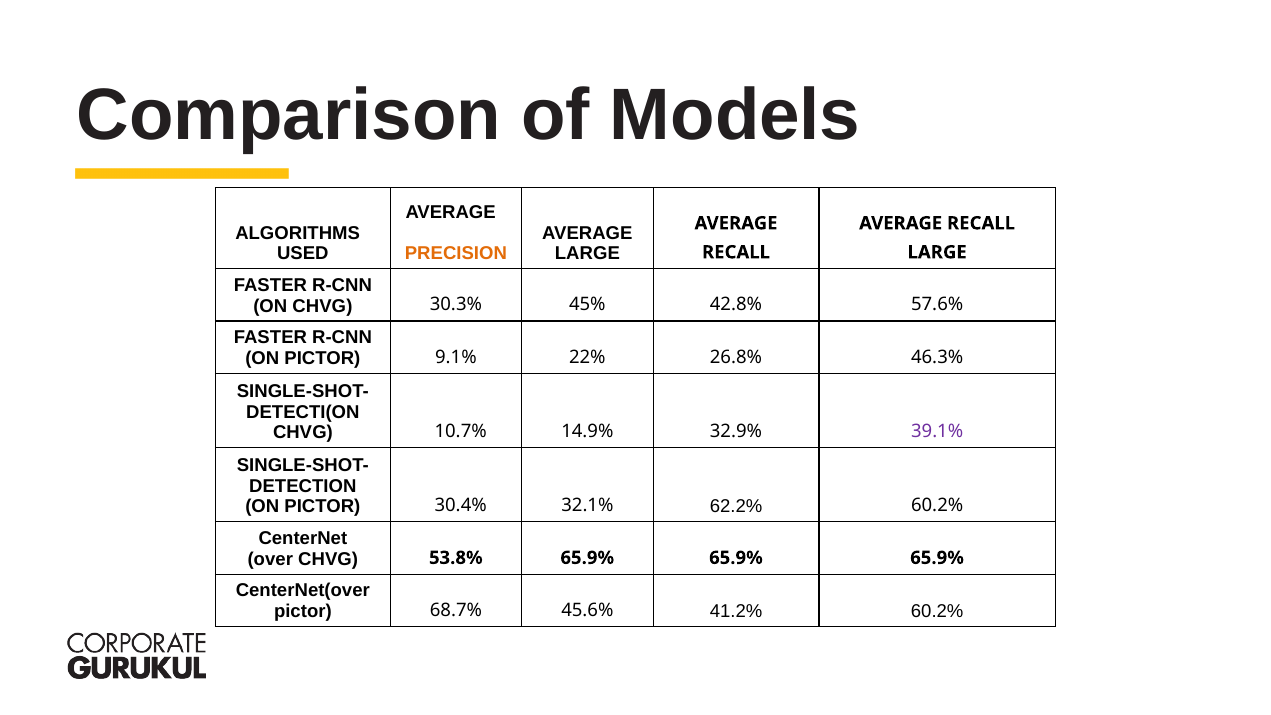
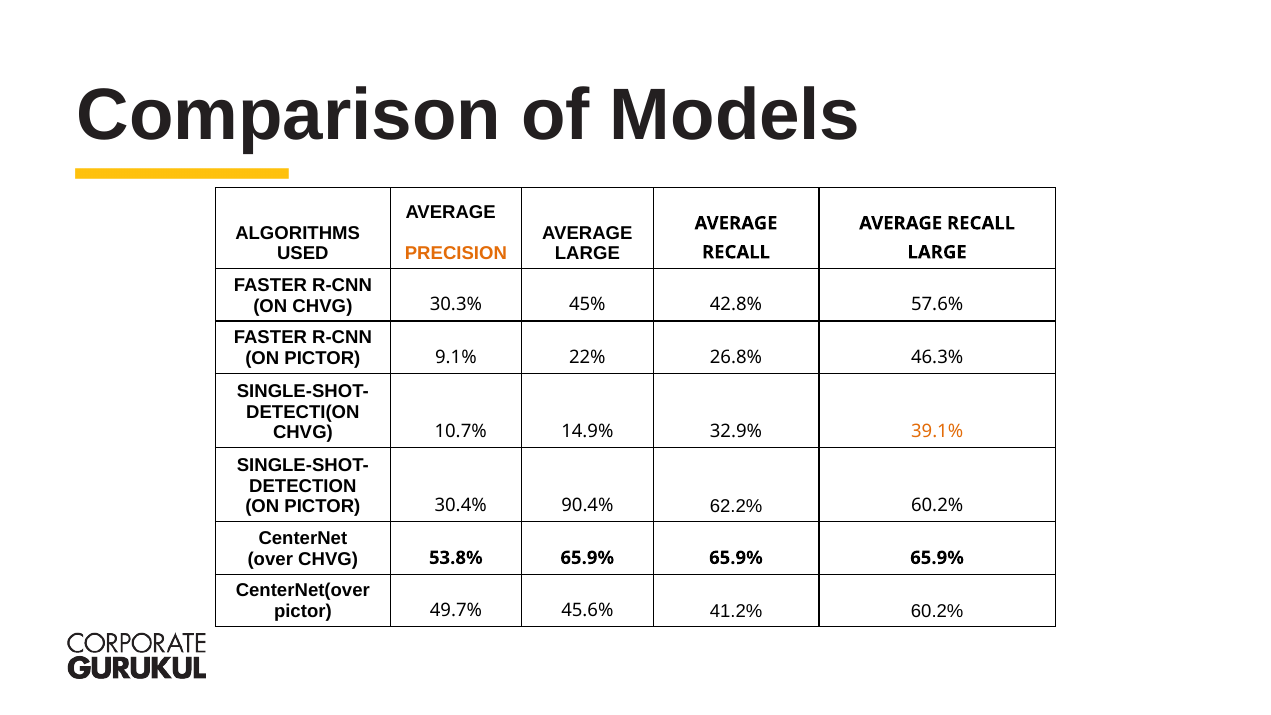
39.1% colour: purple -> orange (937, 431)
32.1%: 32.1% -> 90.4% (587, 505)
68.7%: 68.7% -> 49.7% (456, 610)
